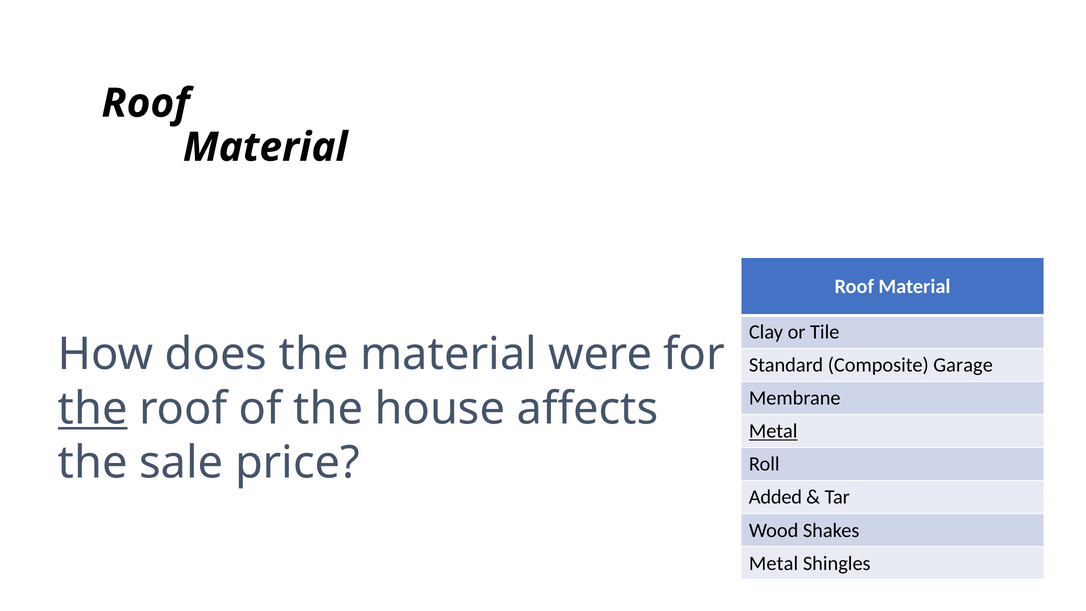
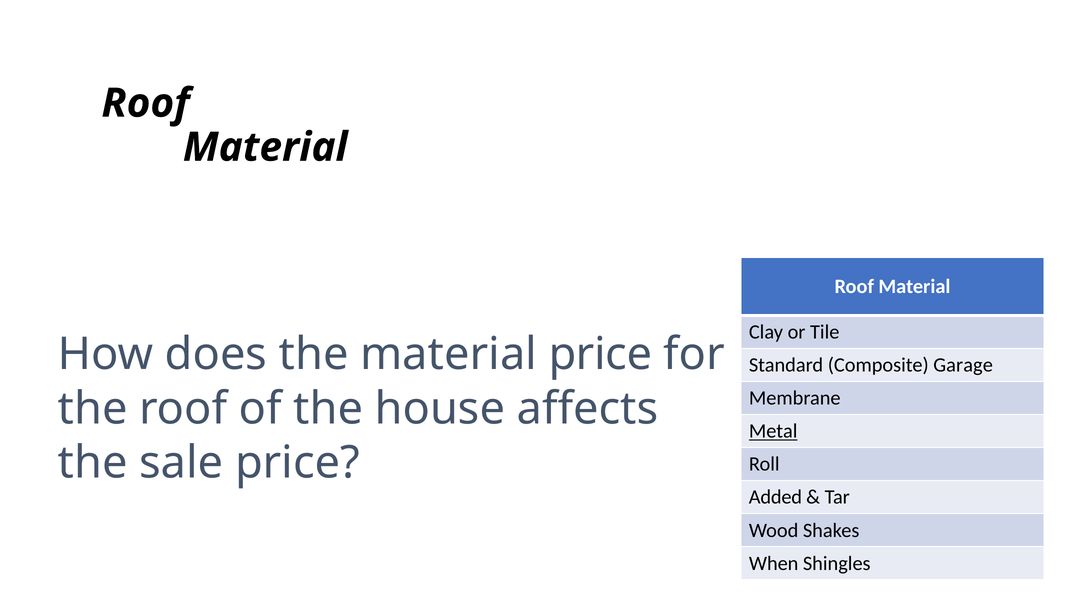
material were: were -> price (600, 354)
the underline: present -> none (93, 409)
Metal: Metal -> When (774, 563)
